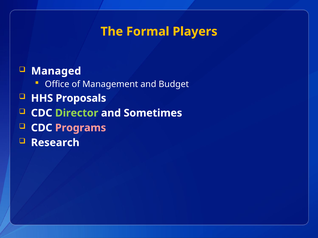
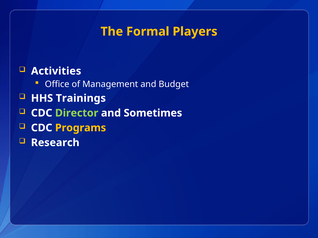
Managed: Managed -> Activities (56, 71)
Proposals: Proposals -> Trainings (81, 98)
Programs colour: pink -> yellow (81, 128)
